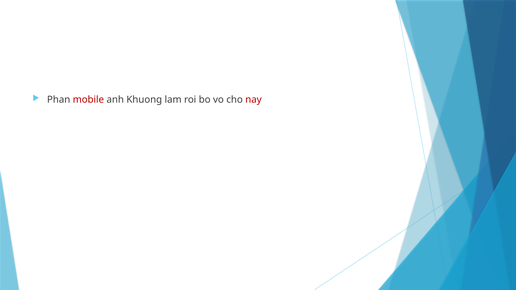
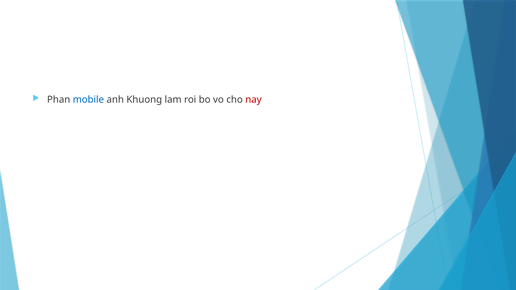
mobile colour: red -> blue (88, 100)
